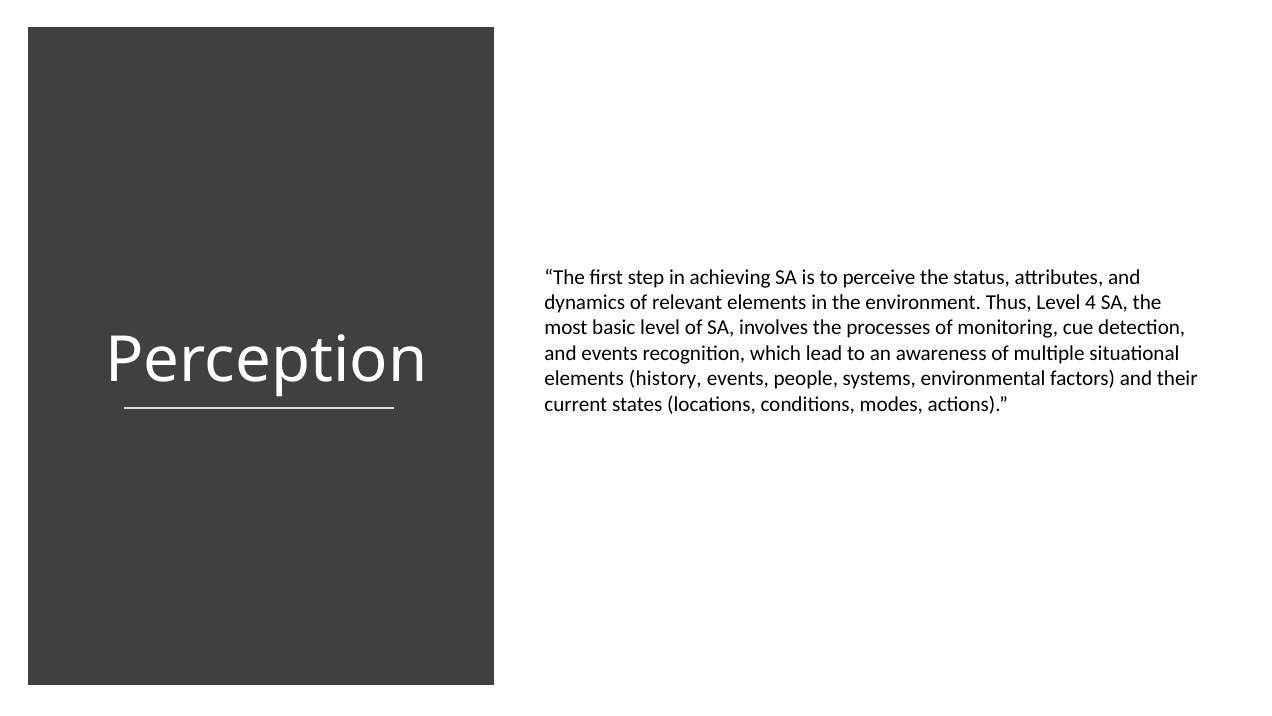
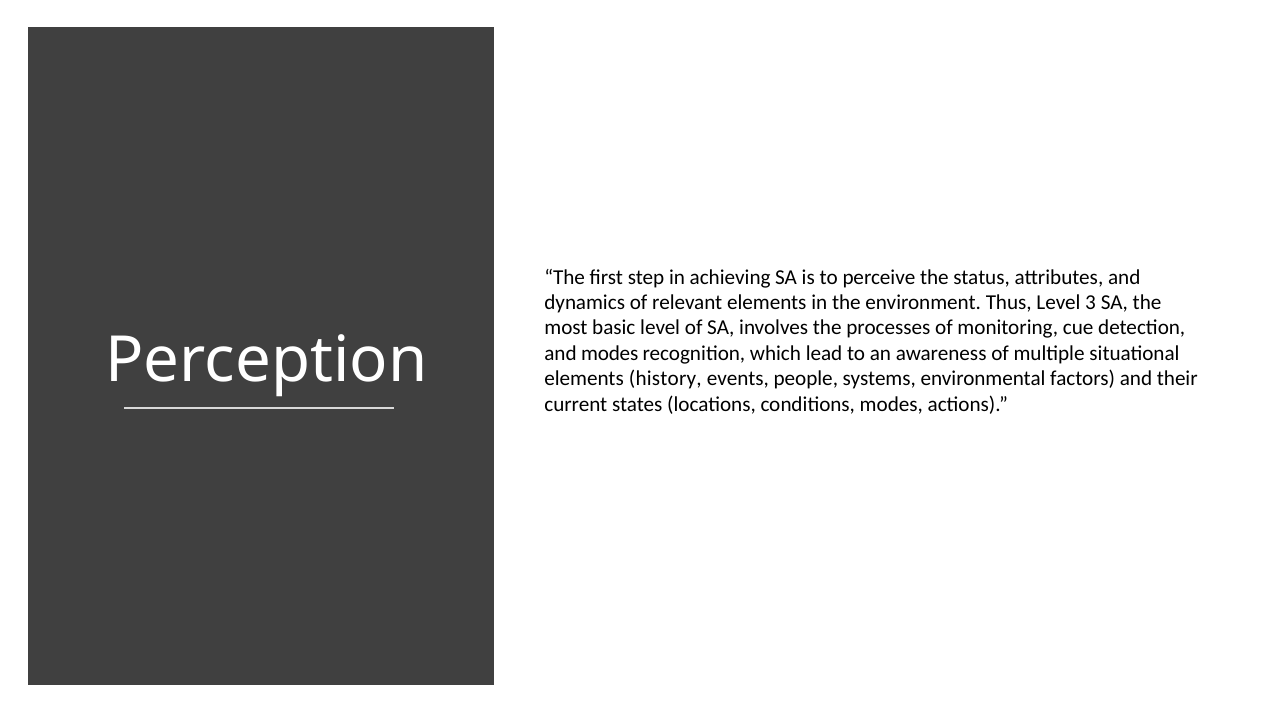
4: 4 -> 3 (1091, 302)
and events: events -> modes (610, 353)
